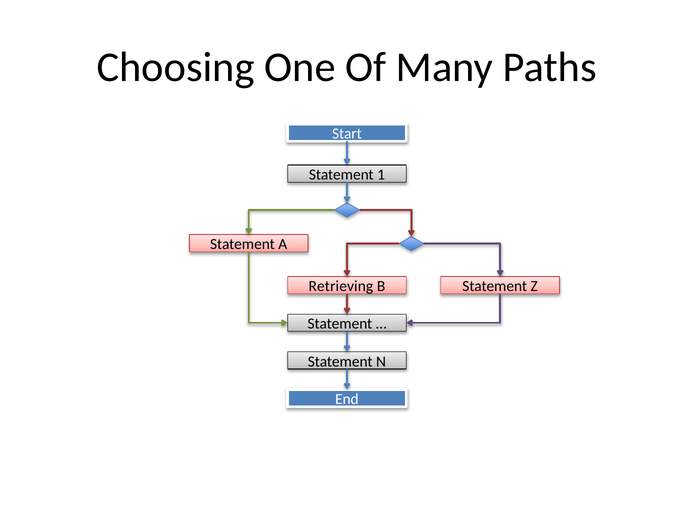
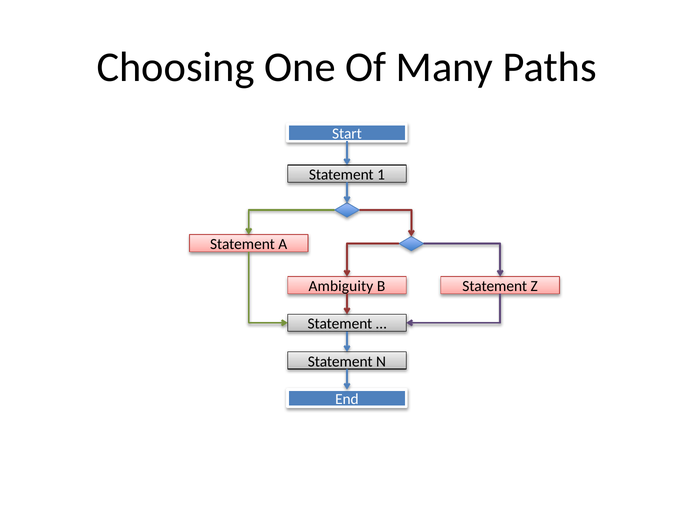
Retrieving: Retrieving -> Ambiguity (341, 286)
